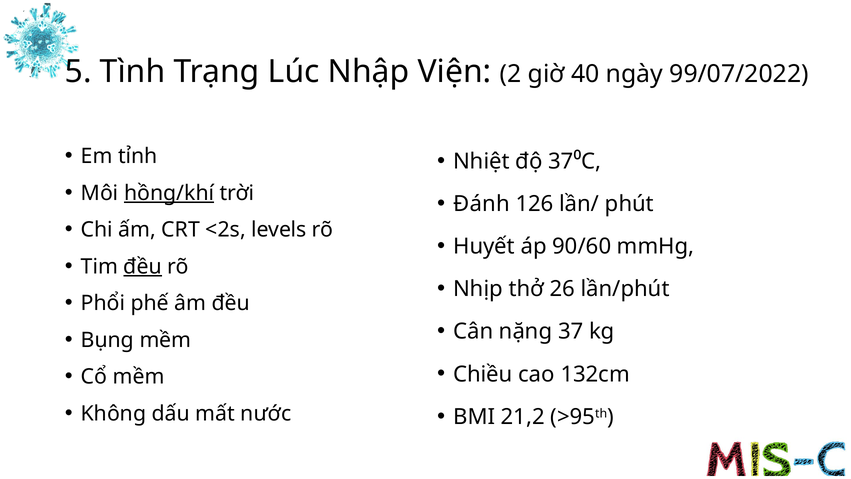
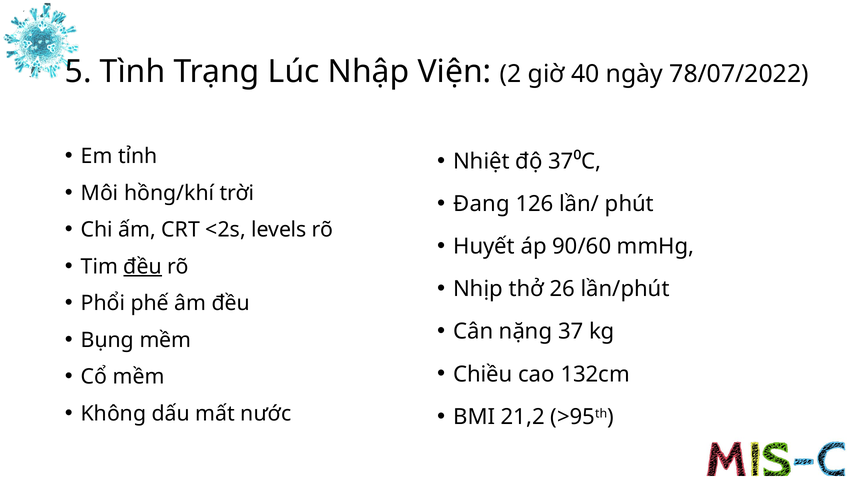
99/07/2022: 99/07/2022 -> 78/07/2022 (739, 74)
hồng/khí underline: present -> none (169, 193)
Đánh: Đánh -> Đang (481, 204)
